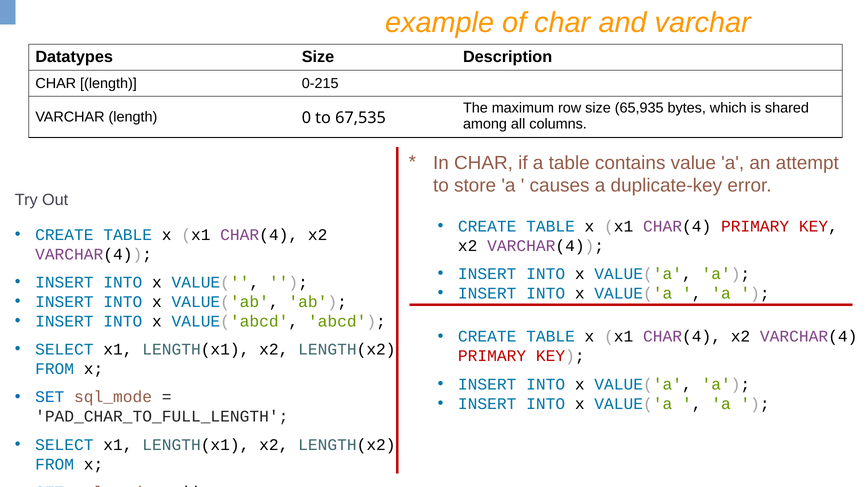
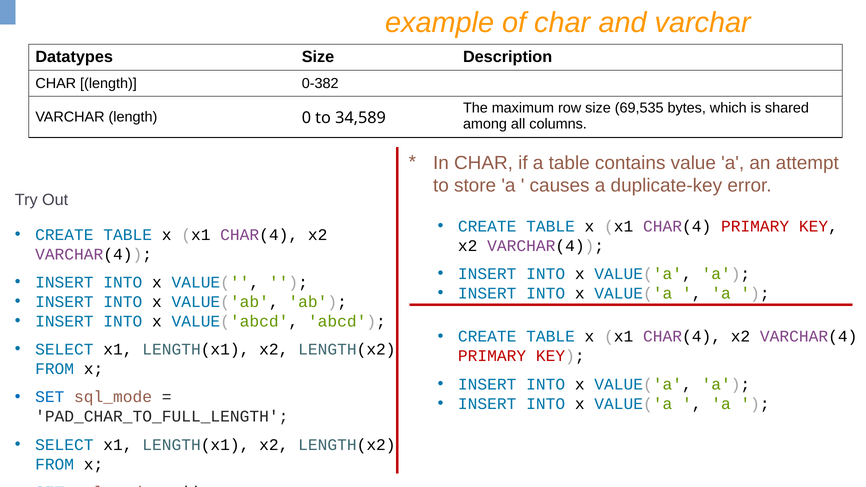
0-215: 0-215 -> 0-382 (320, 83)
65,935: 65,935 -> 69,535 (639, 108)
67,535: 67,535 -> 34,589 (361, 118)
